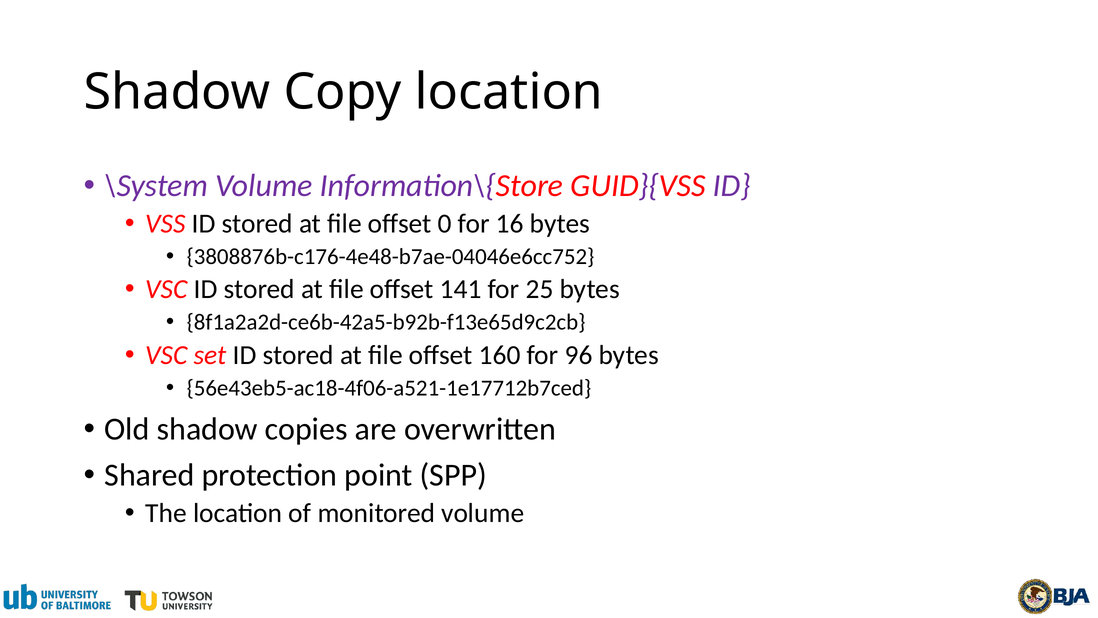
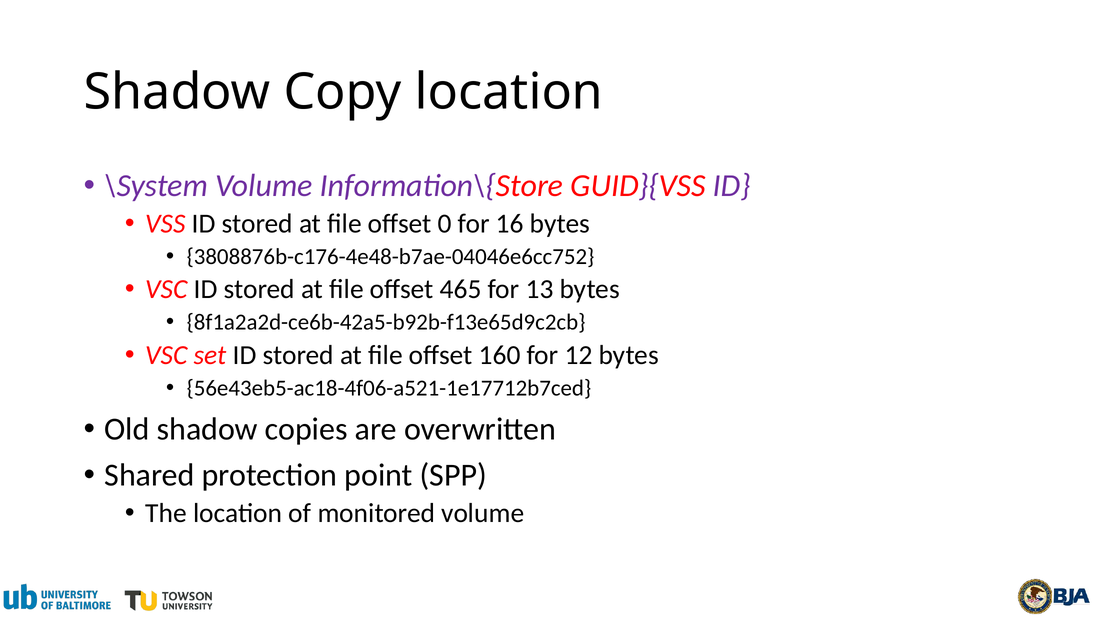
141: 141 -> 465 (461, 289)
25: 25 -> 13 (540, 289)
96: 96 -> 12 (579, 355)
